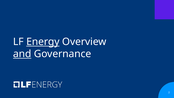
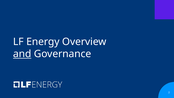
Energy underline: present -> none (43, 42)
